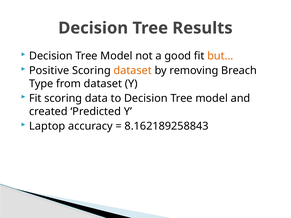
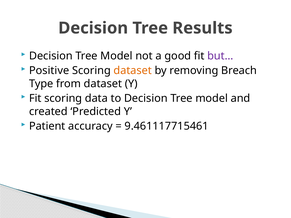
but… colour: orange -> purple (220, 56)
Laptop: Laptop -> Patient (47, 126)
8.162189258843: 8.162189258843 -> 9.461117715461 (167, 126)
